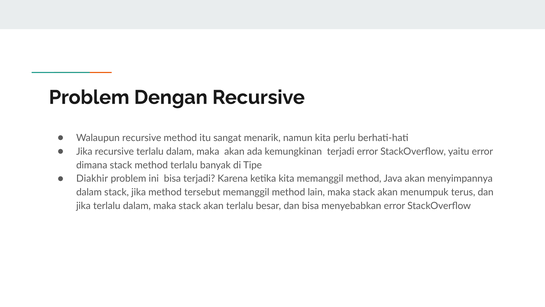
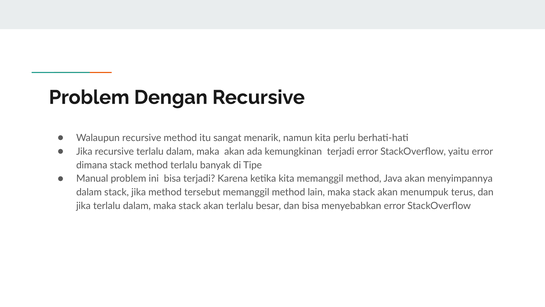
Diakhir: Diakhir -> Manual (92, 178)
